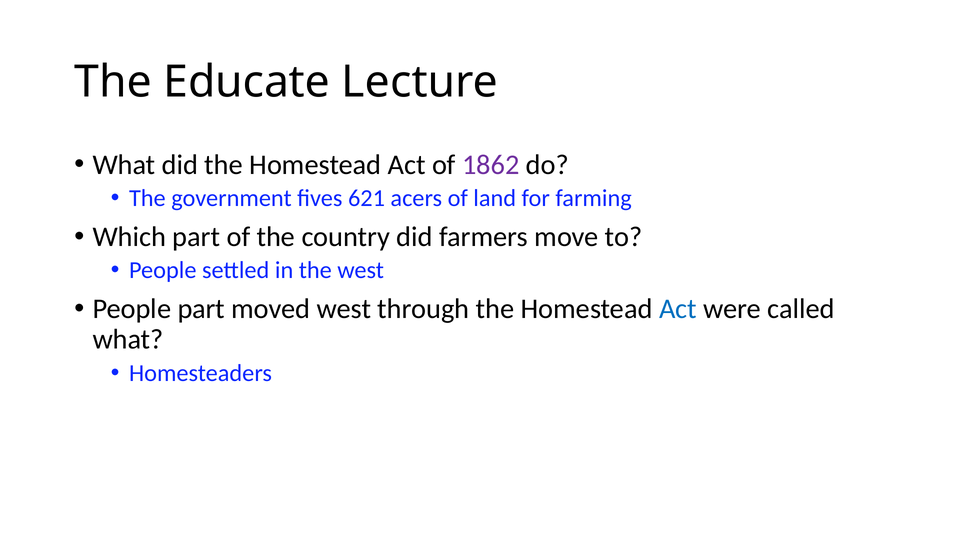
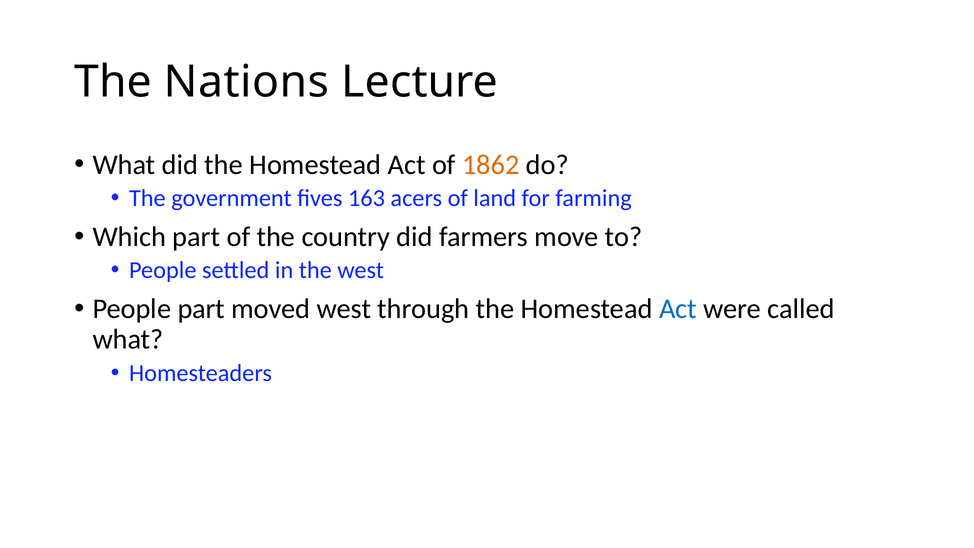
Educate: Educate -> Nations (246, 82)
1862 colour: purple -> orange (491, 165)
621: 621 -> 163 (366, 198)
